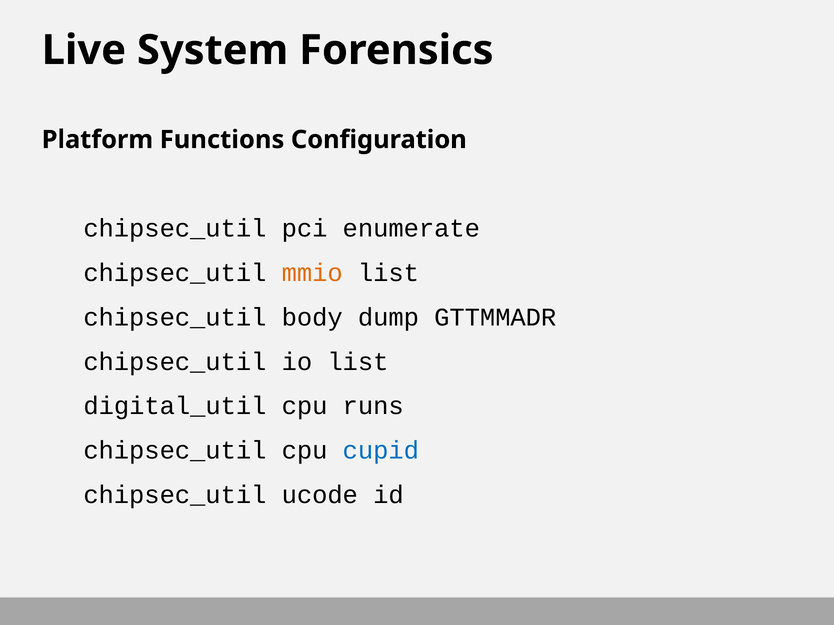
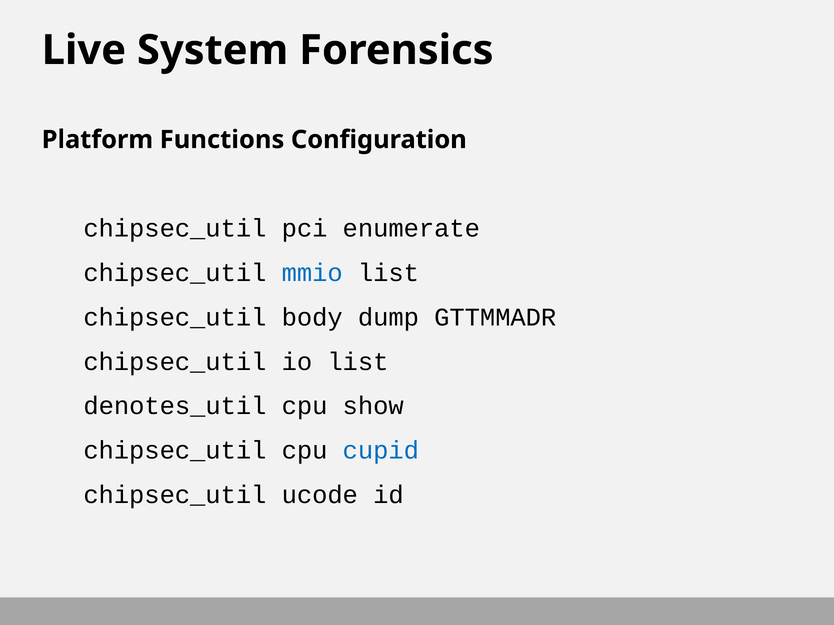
mmio colour: orange -> blue (312, 273)
digital_util: digital_util -> denotes_util (175, 406)
runs: runs -> show (373, 406)
